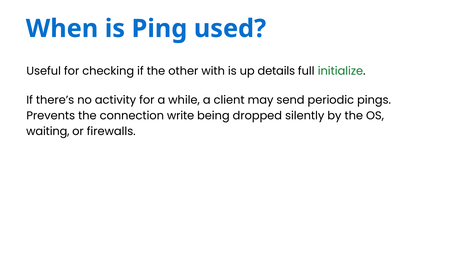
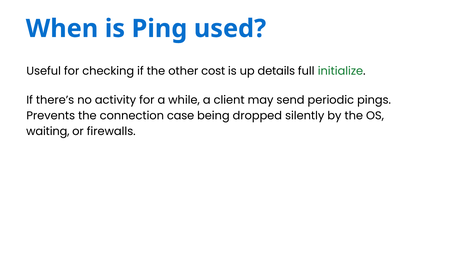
with: with -> cost (213, 71)
write: write -> case (181, 116)
